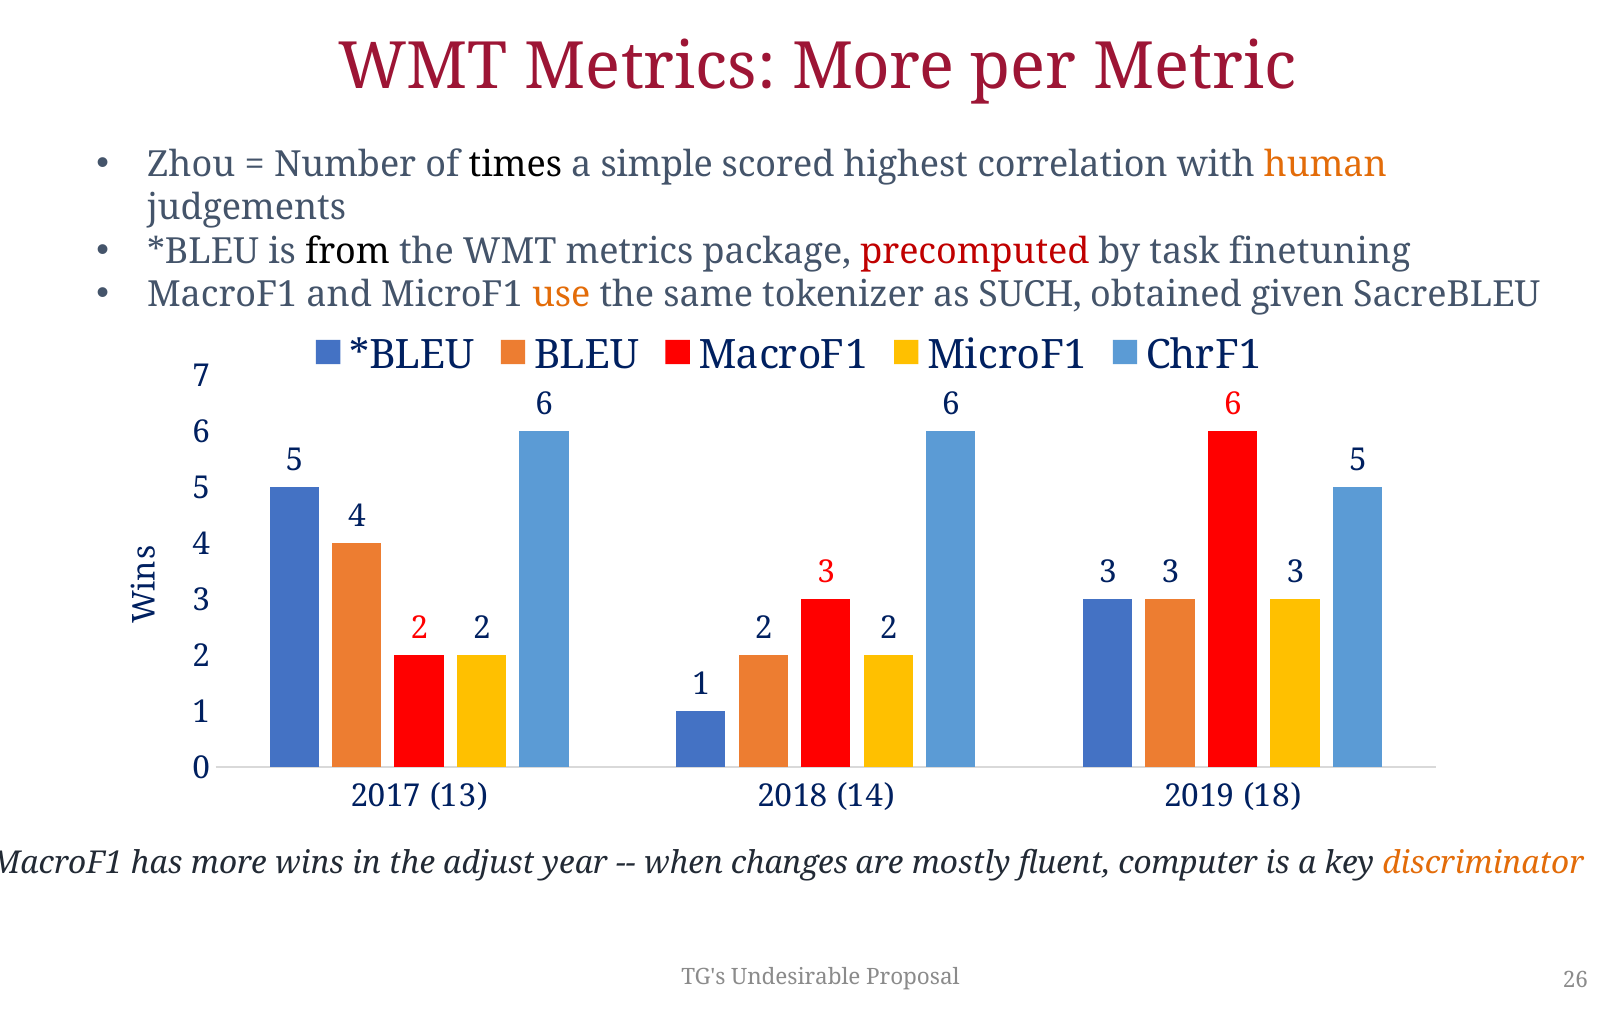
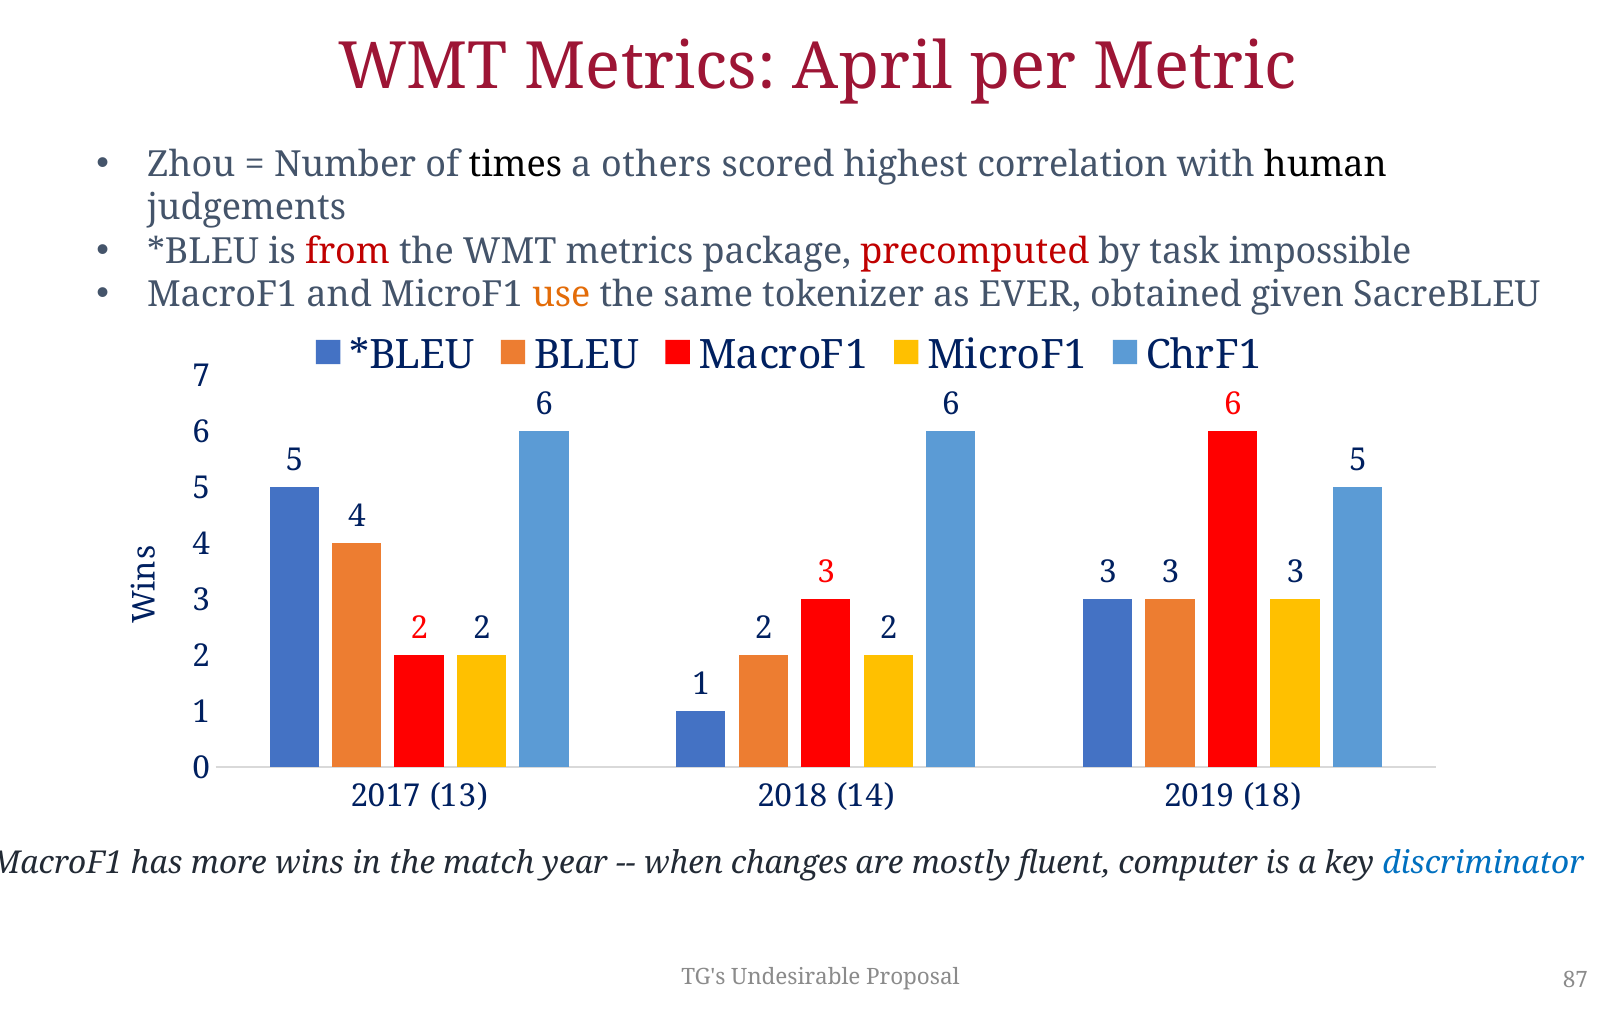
Metrics More: More -> April (873, 67)
simple: simple -> others (656, 165)
human colour: orange -> black (1325, 165)
from colour: black -> red (348, 251)
finetuning: finetuning -> impossible (1320, 251)
SUCH: SUCH -> EVER (1030, 295)
adjust: adjust -> match (489, 864)
discriminator colour: orange -> blue (1483, 864)
26: 26 -> 87 (1575, 980)
